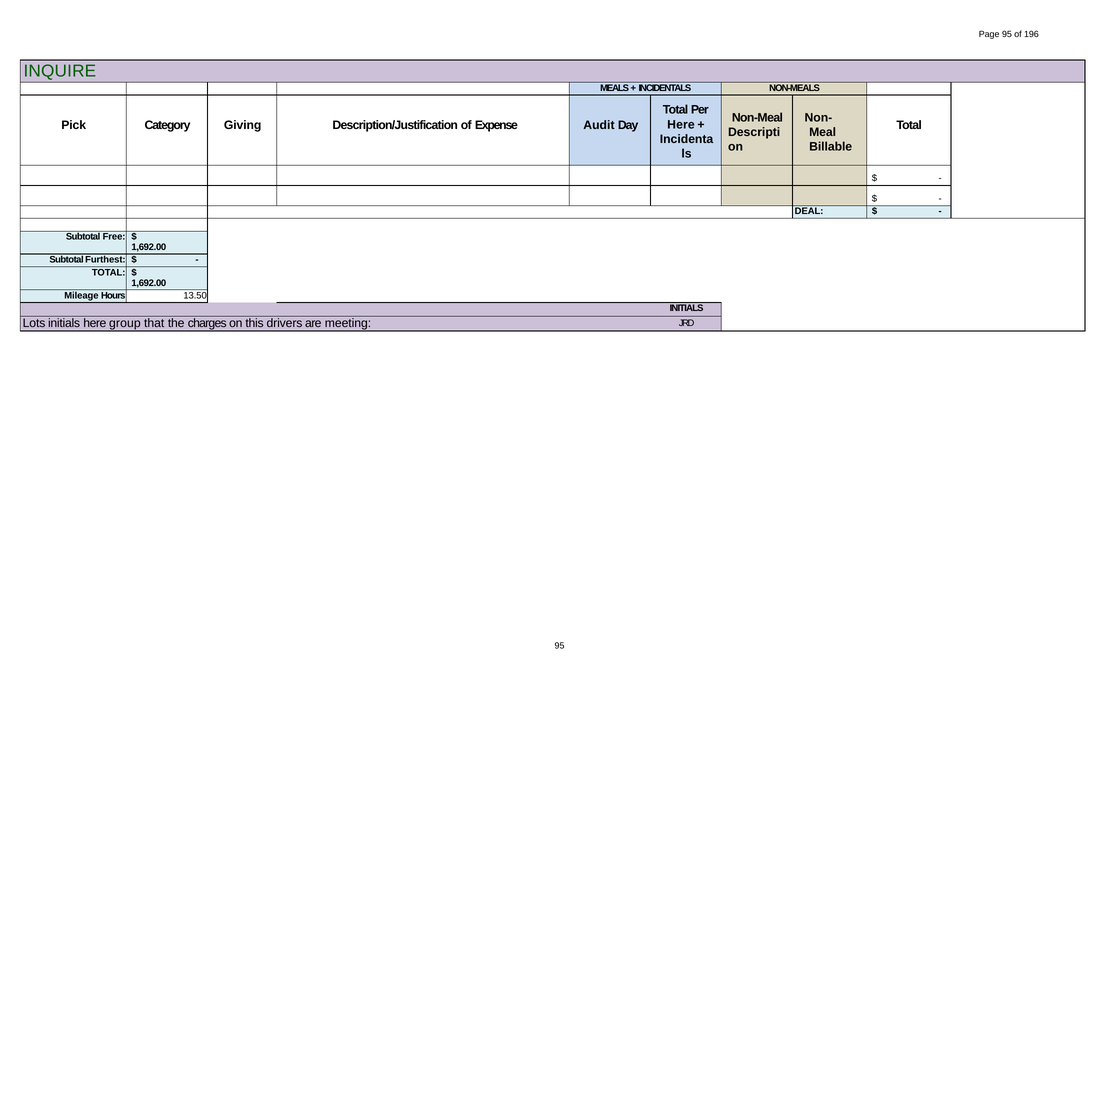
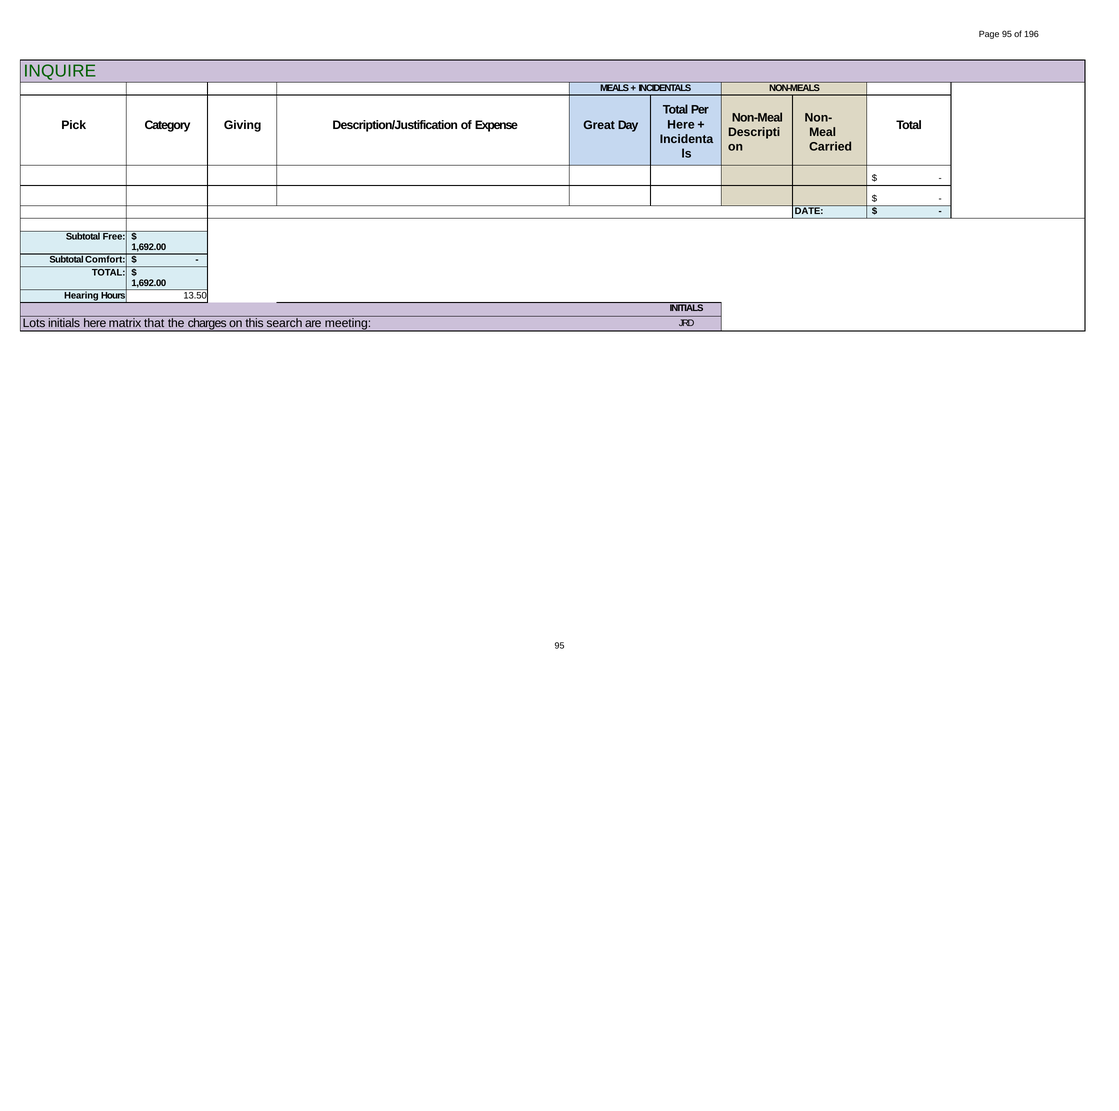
Audit: Audit -> Great (599, 125)
Billable: Billable -> Carried (831, 147)
DEAL: DEAL -> DATE (809, 211)
Furthest: Furthest -> Comfort (105, 260)
Mileage: Mileage -> Hearing (81, 295)
group: group -> matrix (125, 323)
drivers: drivers -> search (284, 323)
